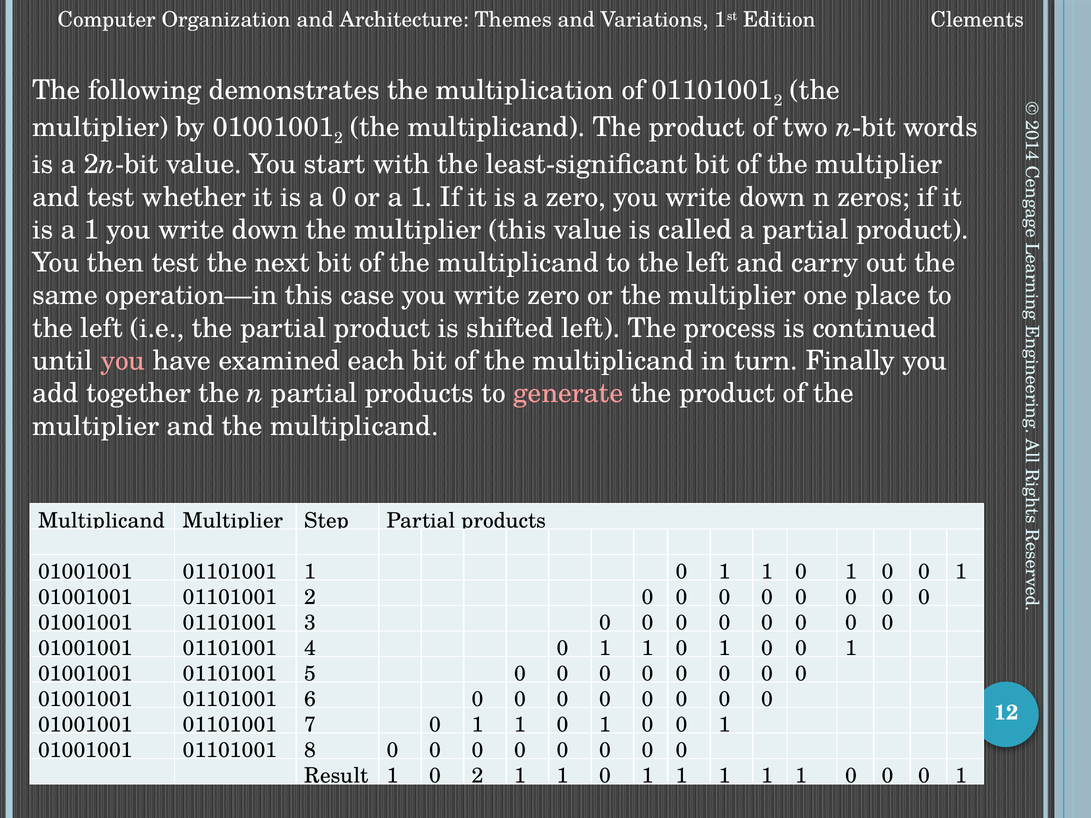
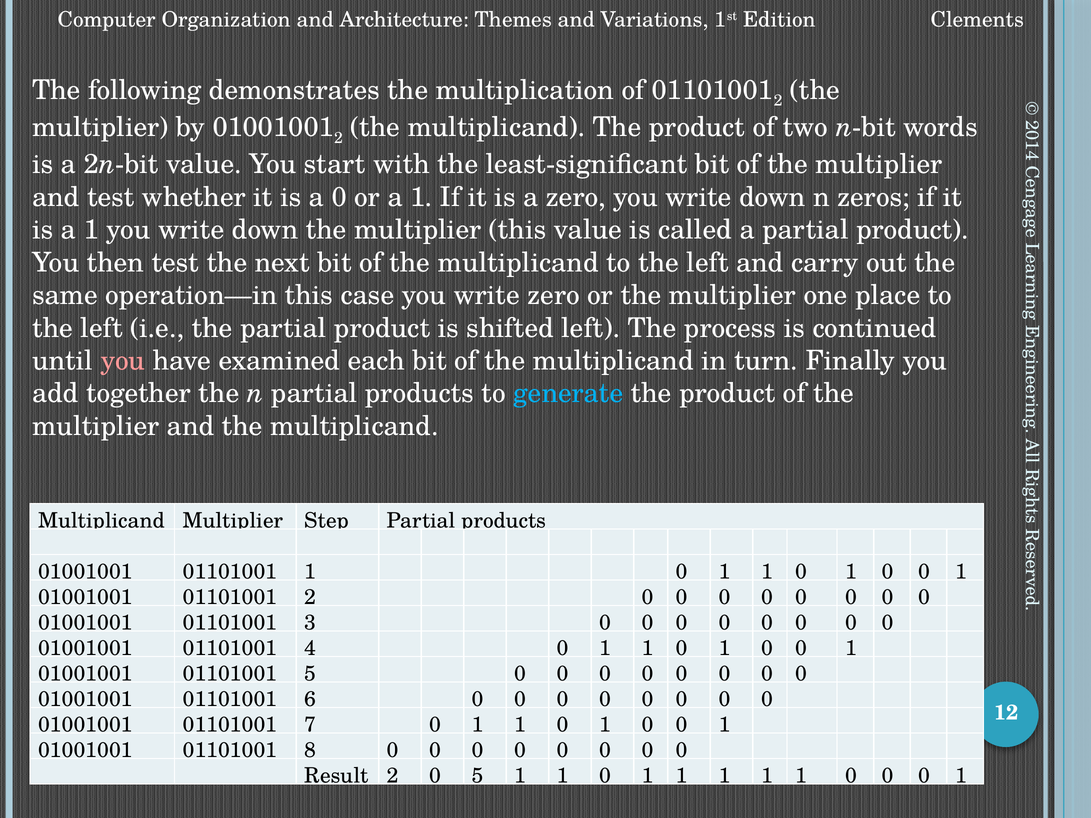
generate colour: pink -> light blue (568, 394)
Result 1: 1 -> 2 (393, 776)
0 2: 2 -> 5 (478, 776)
